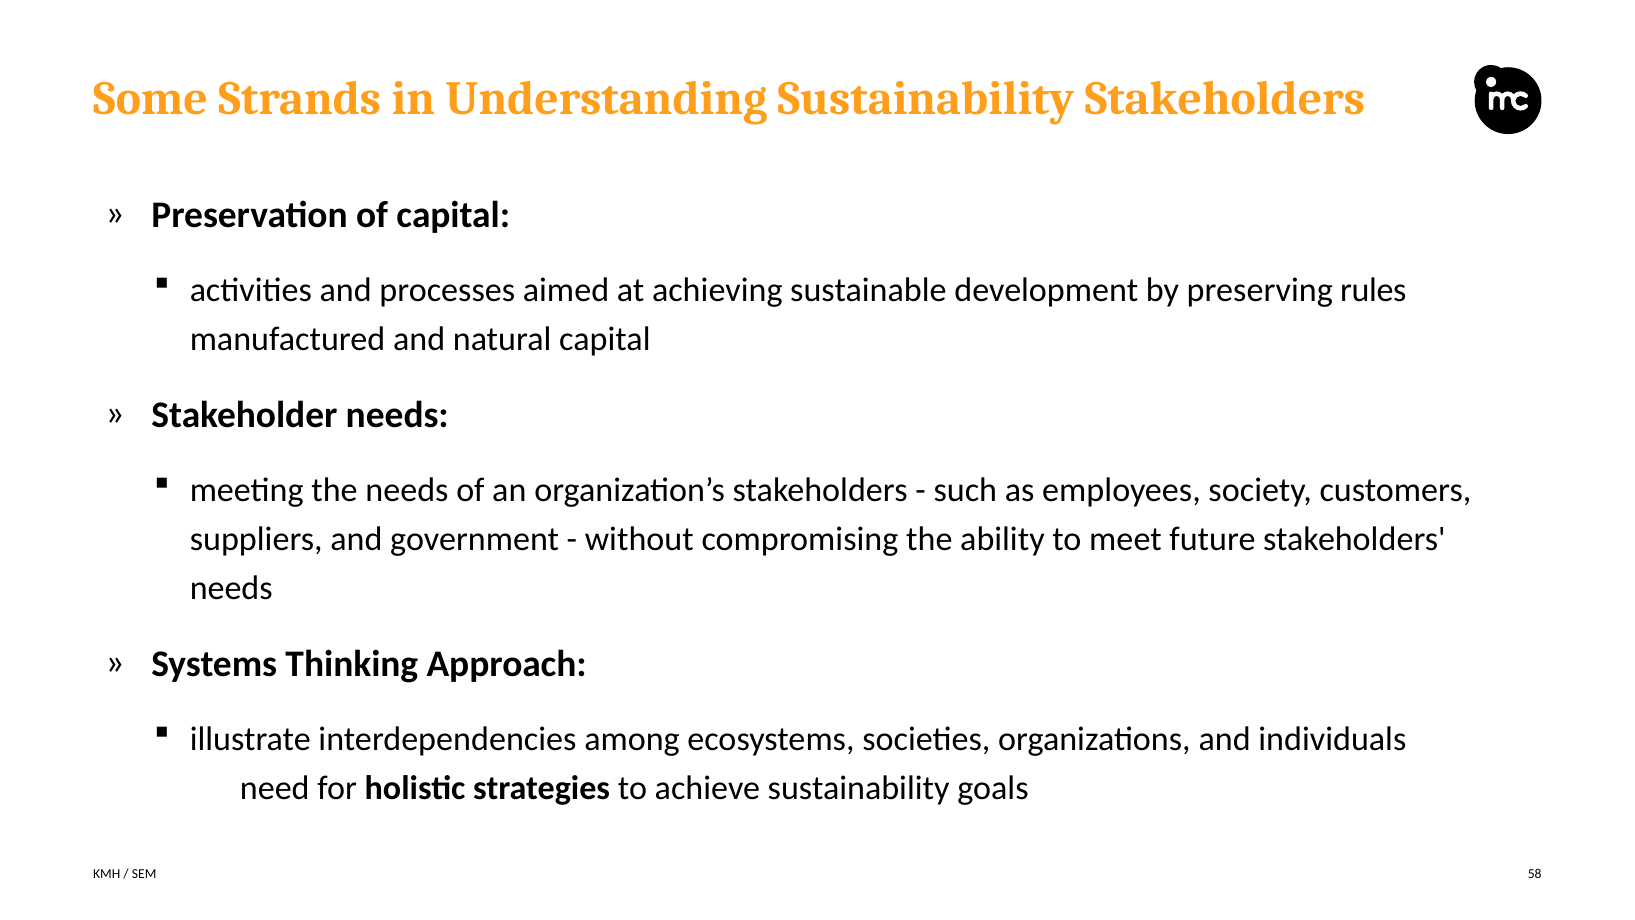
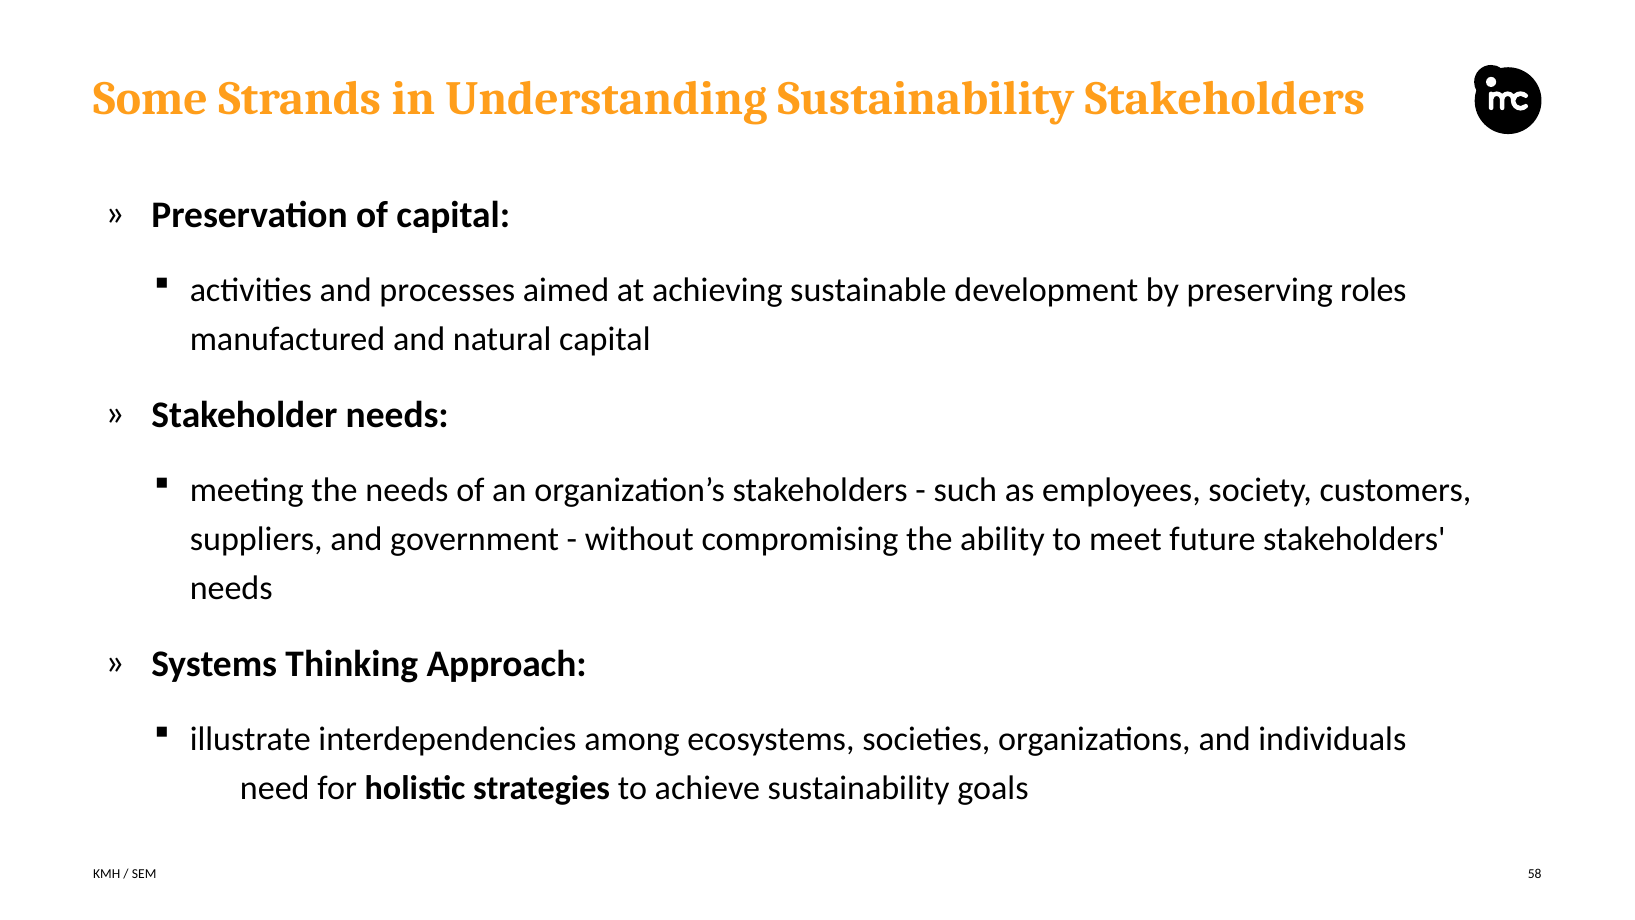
rules: rules -> roles (1373, 290)
